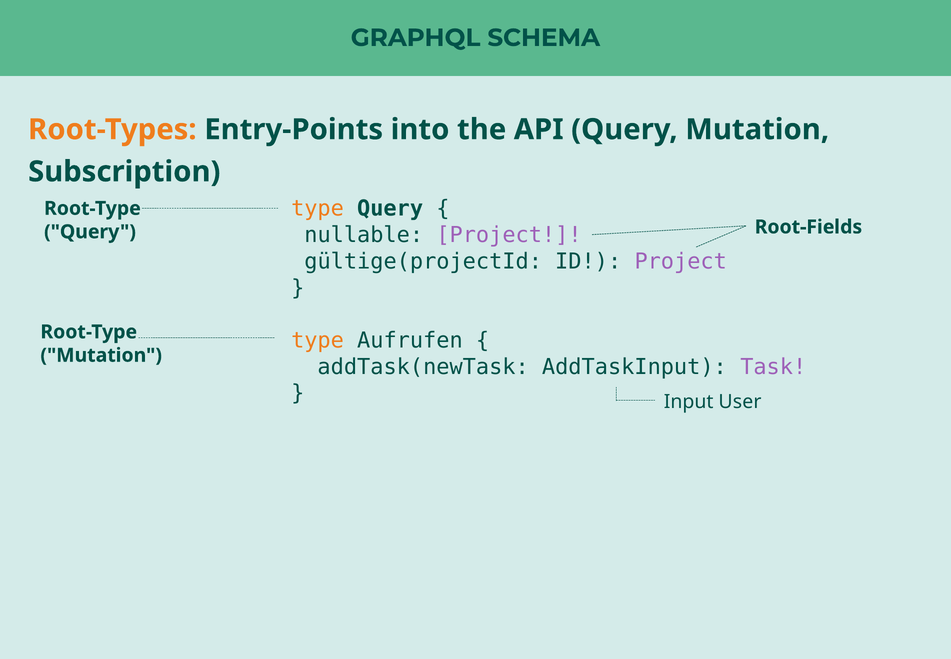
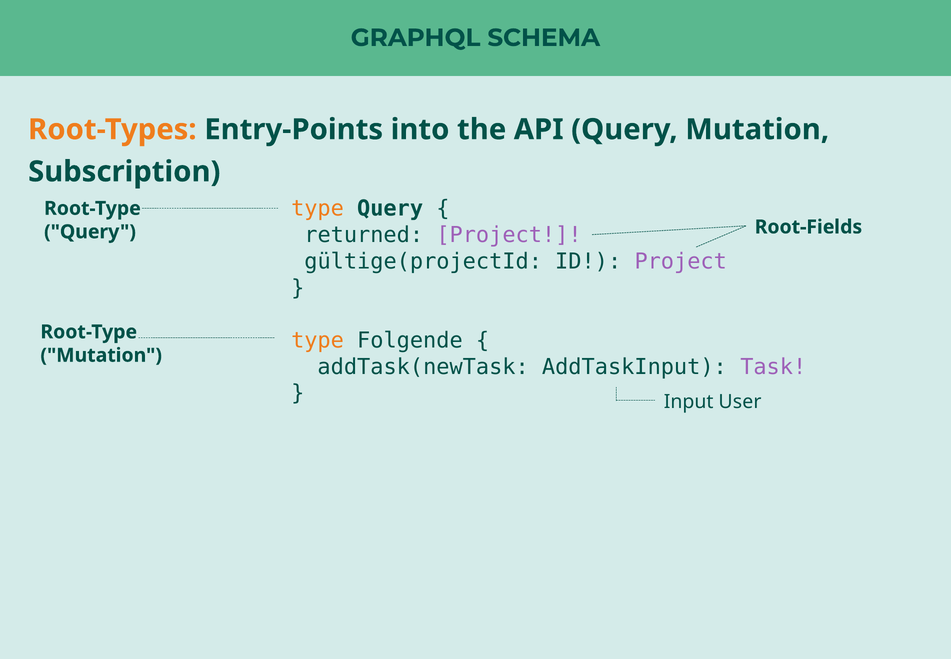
nullable: nullable -> returned (364, 235)
Aufrufen: Aufrufen -> Folgende (410, 340)
